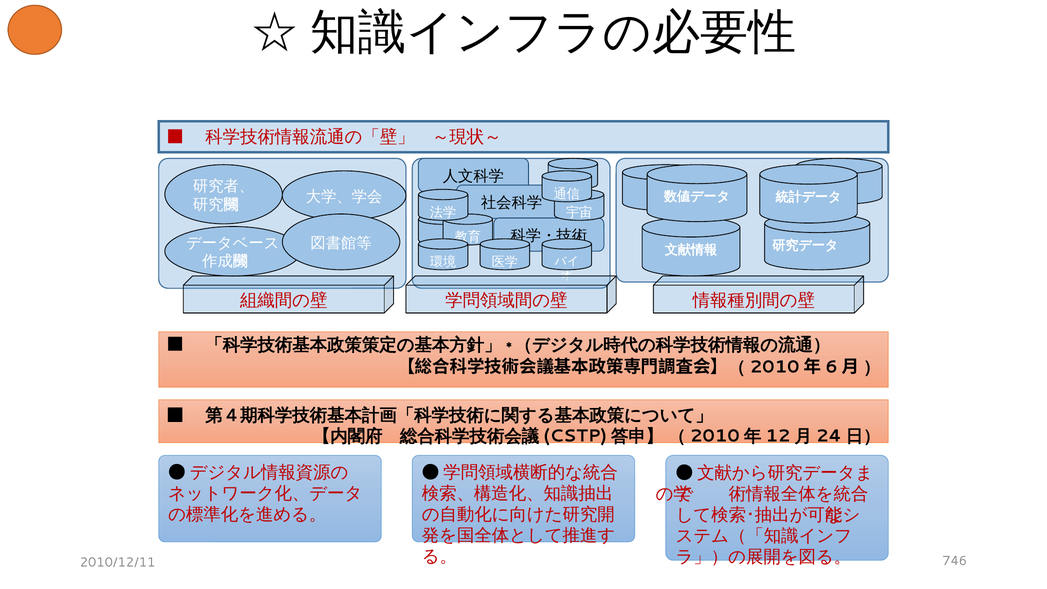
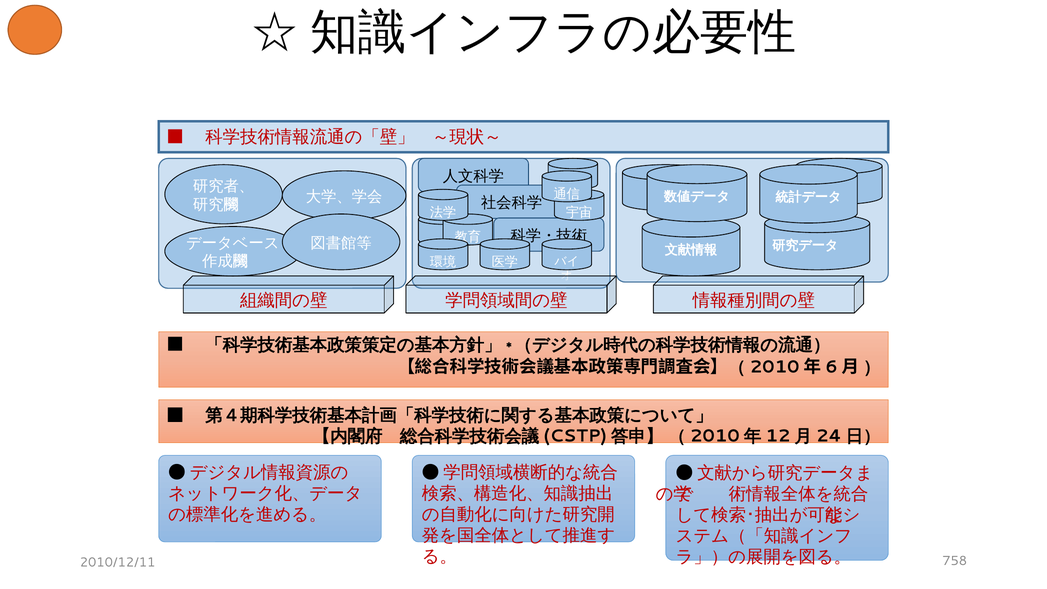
746: 746 -> 758 (955, 561)
